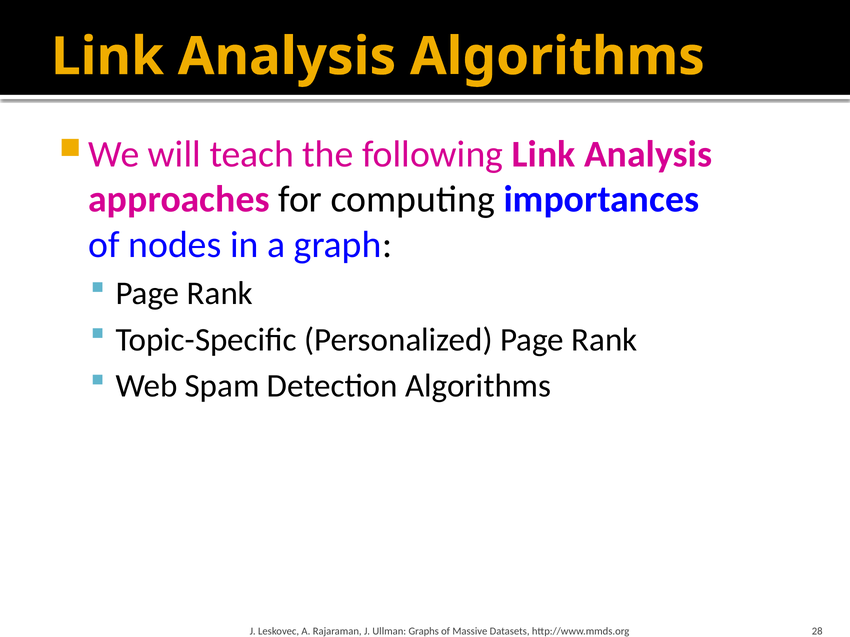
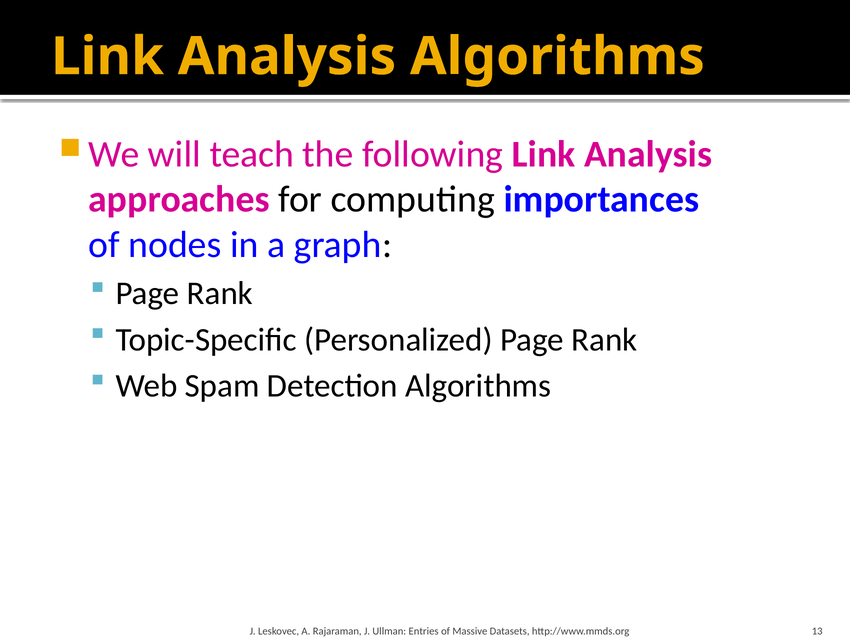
Graphs: Graphs -> Entries (424, 632)
28: 28 -> 13 (817, 632)
